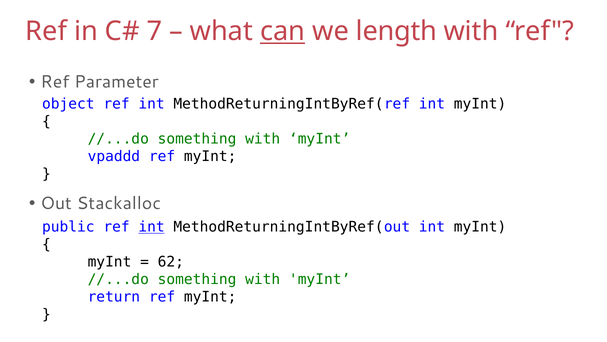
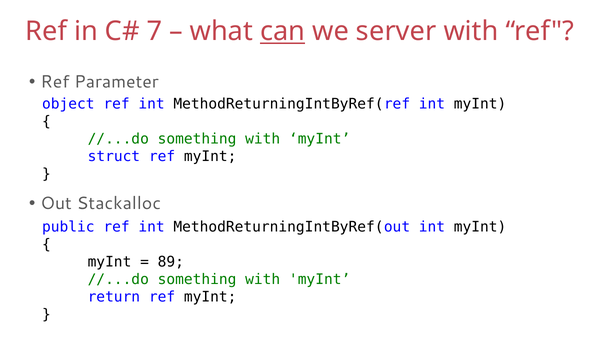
length: length -> server (396, 31)
vpaddd: vpaddd -> struct (114, 156)
int underline: present -> none (152, 227)
62: 62 -> 89 (171, 262)
